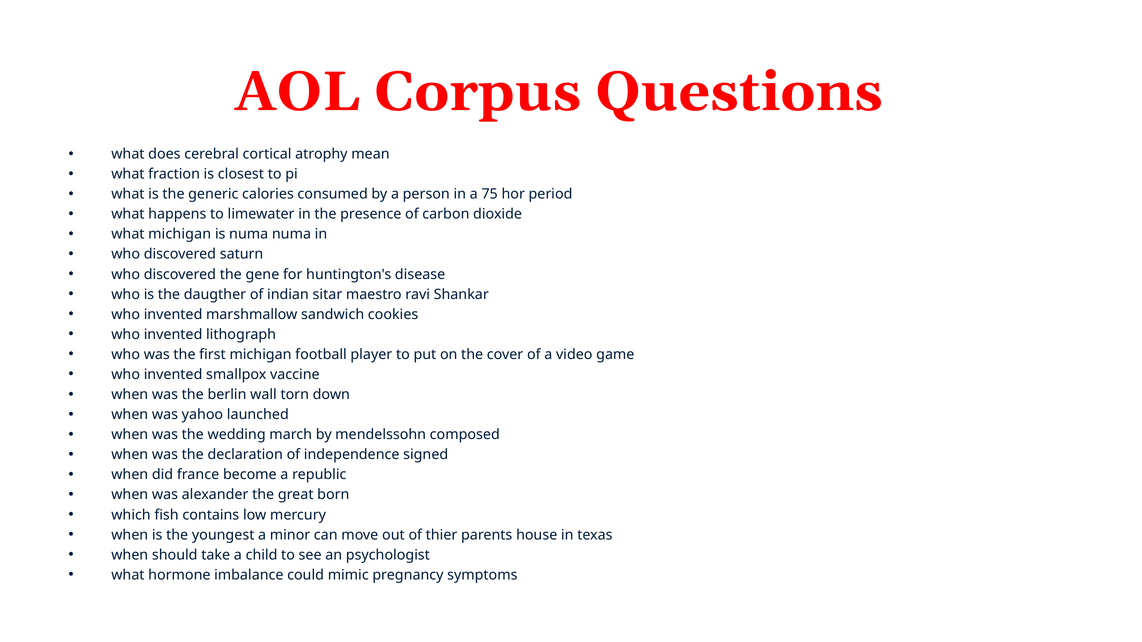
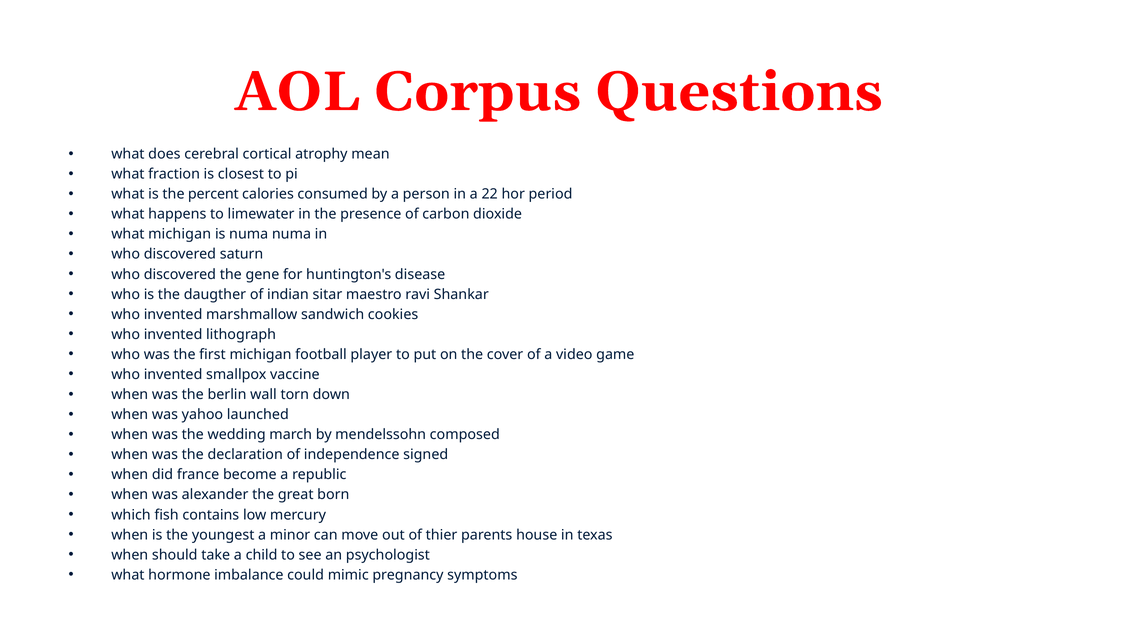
generic: generic -> percent (213, 194)
75: 75 -> 22 (490, 194)
